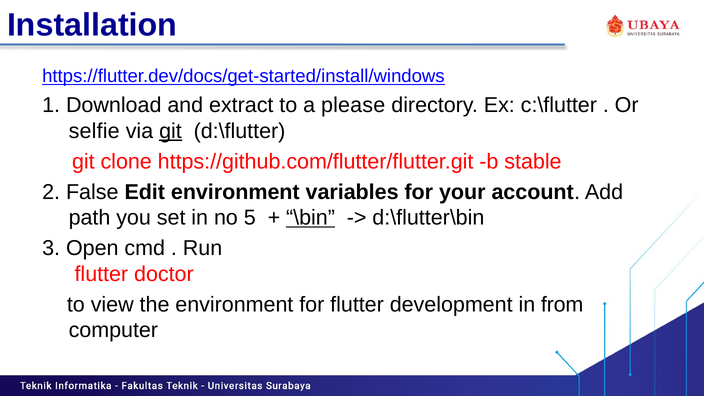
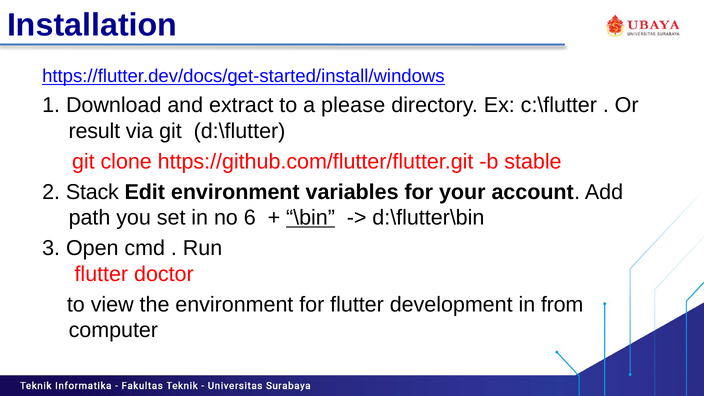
selfie: selfie -> result (94, 131)
git underline: present -> none (170, 131)
False: False -> Stack (92, 192)
5: 5 -> 6 (250, 218)
